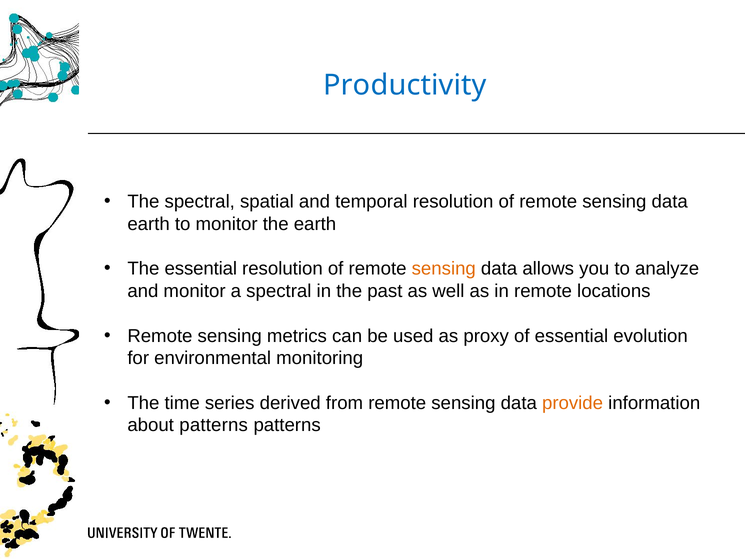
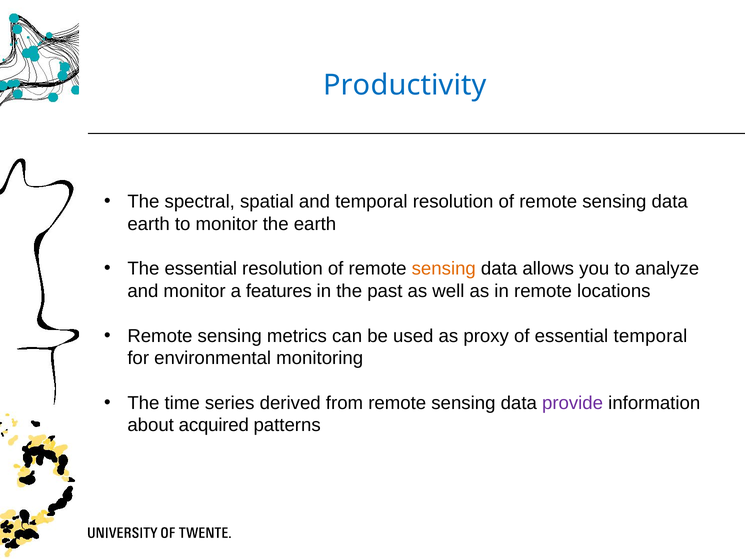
a spectral: spectral -> features (279, 291)
essential evolution: evolution -> temporal (650, 336)
provide colour: orange -> purple (573, 403)
about patterns: patterns -> acquired (214, 425)
